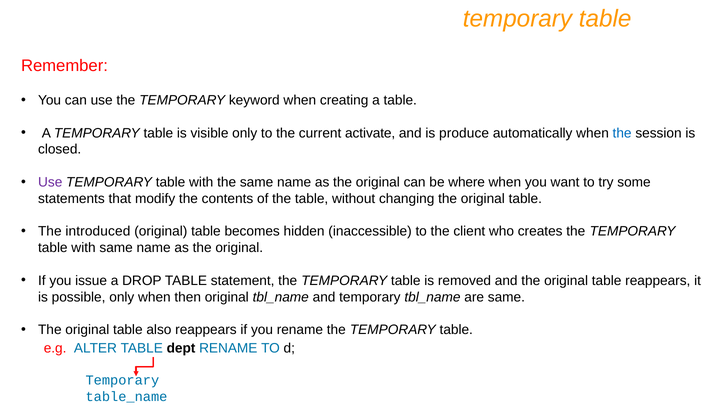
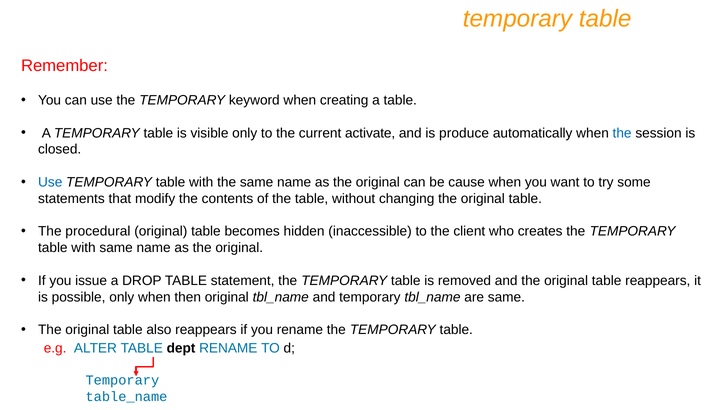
Use colour: purple -> blue (50, 182)
where: where -> cause (467, 182)
introduced: introduced -> procedural (98, 231)
